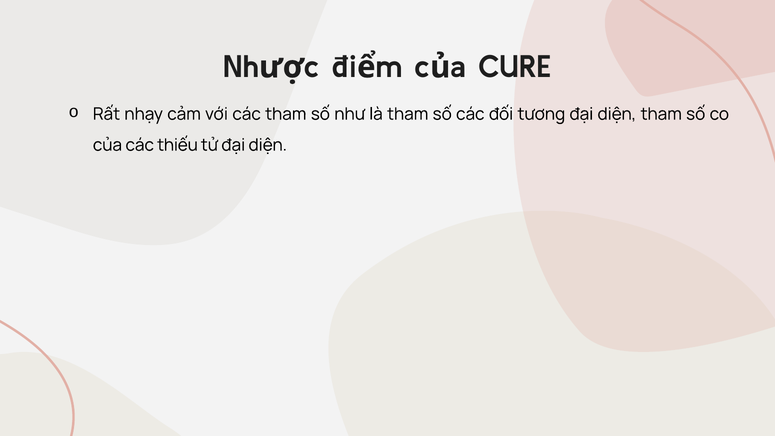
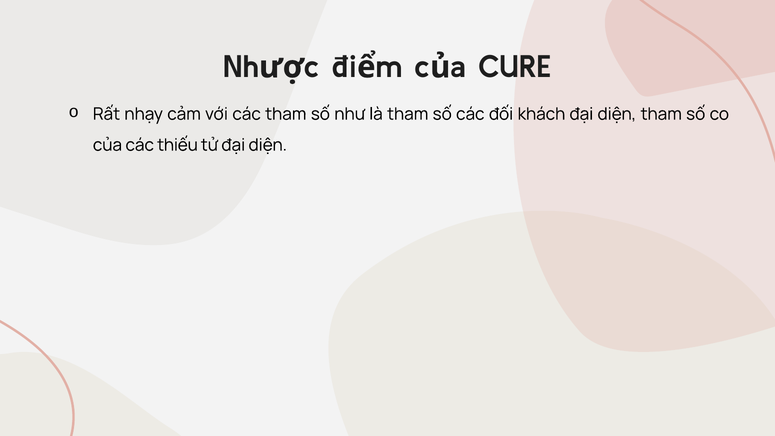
tương: tương -> khách (541, 114)
